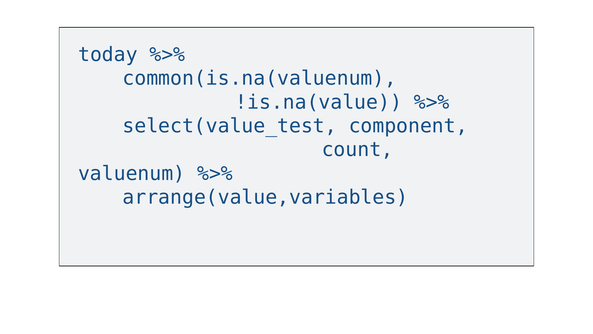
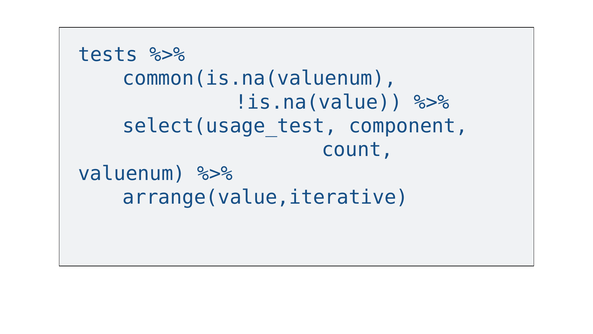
today: today -> tests (108, 55)
select(value_test: select(value_test -> select(usage_test (230, 126)
arrange(value,variables: arrange(value,variables -> arrange(value,iterative (265, 197)
